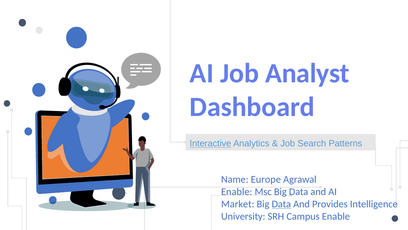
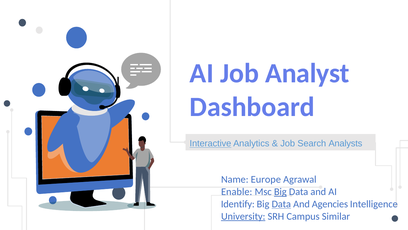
Patterns: Patterns -> Analysts (345, 143)
Big underline: none -> present (280, 191)
Market: Market -> Identify (238, 204)
Provides: Provides -> Agencies (330, 204)
University underline: none -> present (243, 216)
Campus Enable: Enable -> Similar (336, 216)
